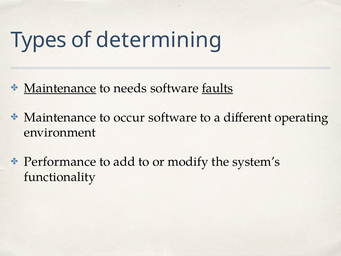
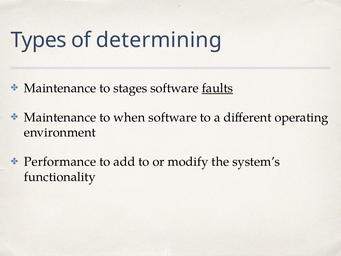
Maintenance underline: present -> none (60, 88)
needs: needs -> stages (130, 88)
occur: occur -> when (129, 117)
